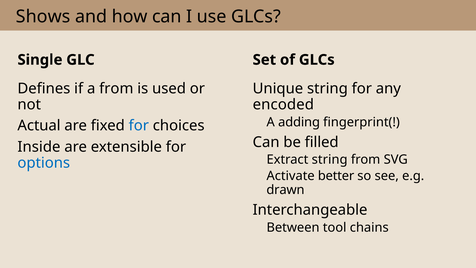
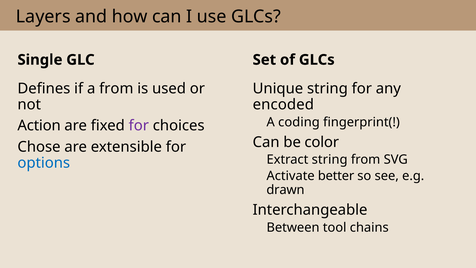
Shows: Shows -> Layers (43, 17)
adding: adding -> coding (299, 122)
Actual: Actual -> Action (39, 126)
for colour: blue -> purple (139, 126)
filled: filled -> color (322, 142)
Inside: Inside -> Chose (39, 147)
